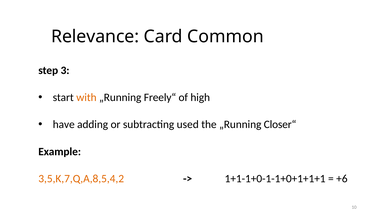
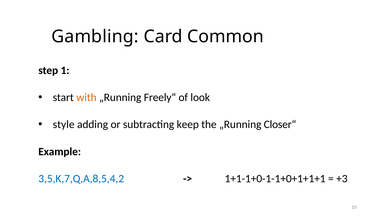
Relevance: Relevance -> Gambling (95, 36)
3: 3 -> 1 (65, 71)
high: high -> look (200, 98)
have: have -> style (64, 125)
used: used -> keep (188, 125)
3,5,K,7,Q,A,8,5,4,2 colour: orange -> blue (81, 179)
+6: +6 -> +3 (342, 179)
